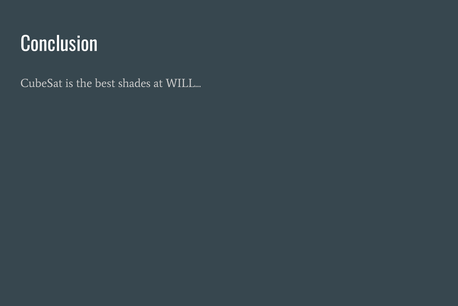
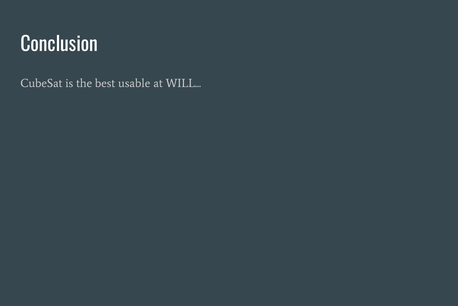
shades: shades -> usable (134, 83)
